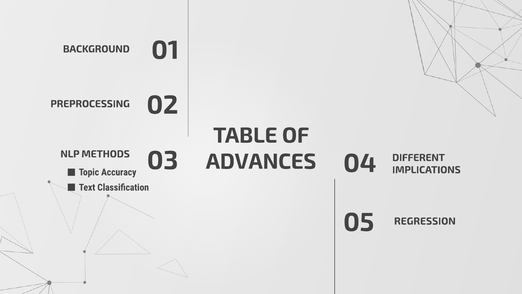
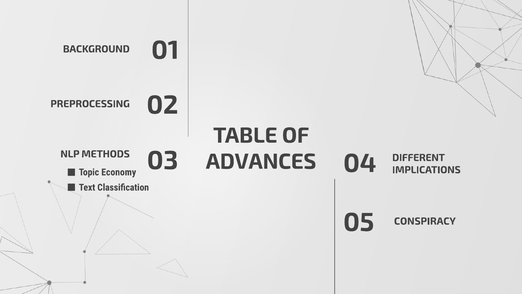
Accuracy: Accuracy -> Economy (119, 172)
REGRESSION: REGRESSION -> CONSPIRACY (425, 221)
